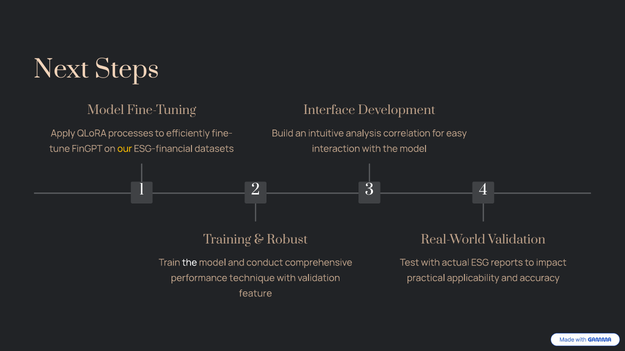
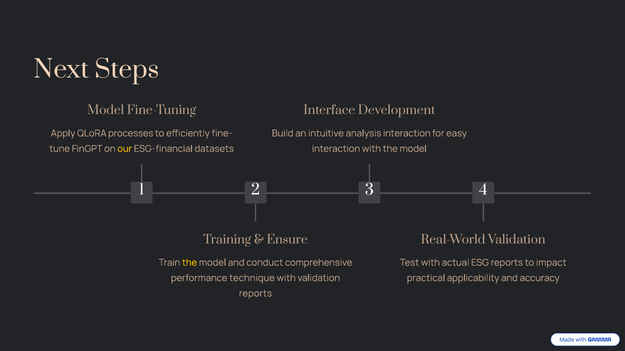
analysis correlation: correlation -> interaction (407, 134)
Robust: Robust -> Ensure (287, 240)
the colour: white -> yellow (190, 263)
feature: feature -> reports (255, 294)
